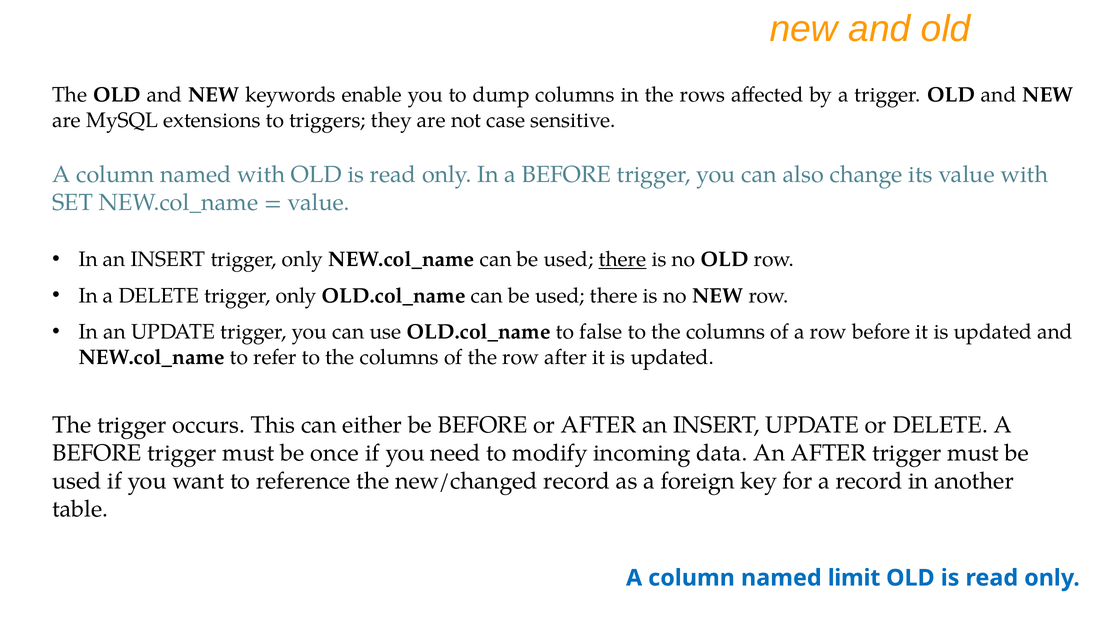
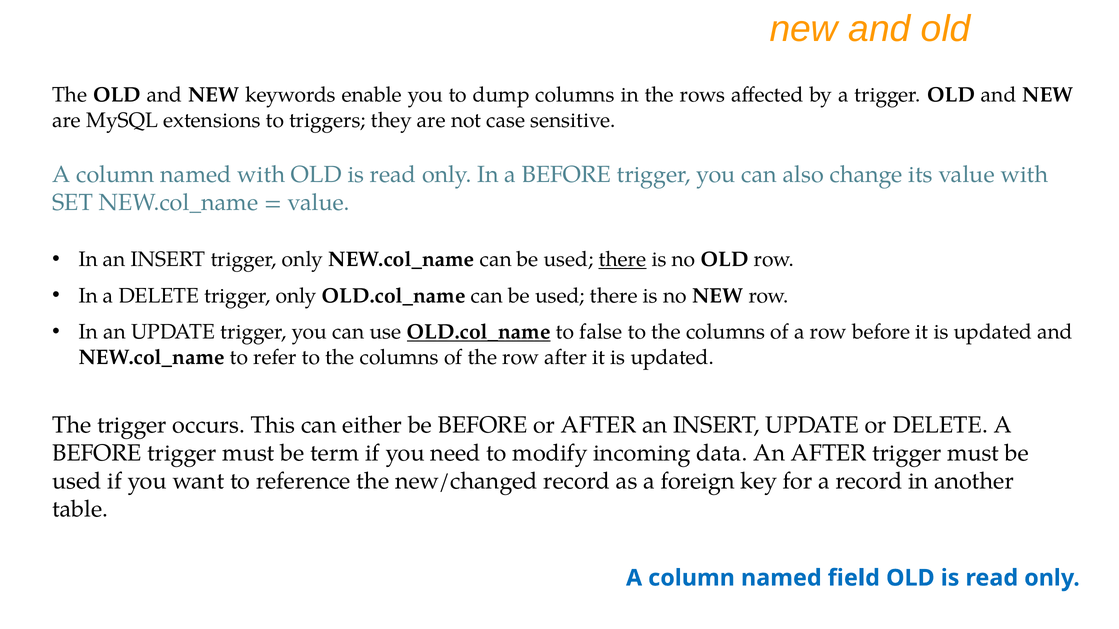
OLD.col_name underline: none -> present (479, 332)
once: once -> term (335, 453)
limit: limit -> field (854, 578)
